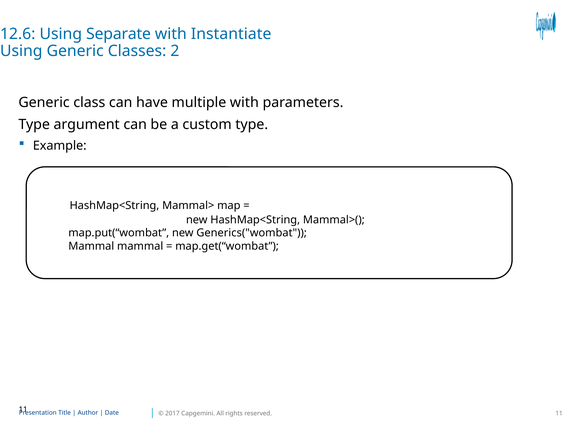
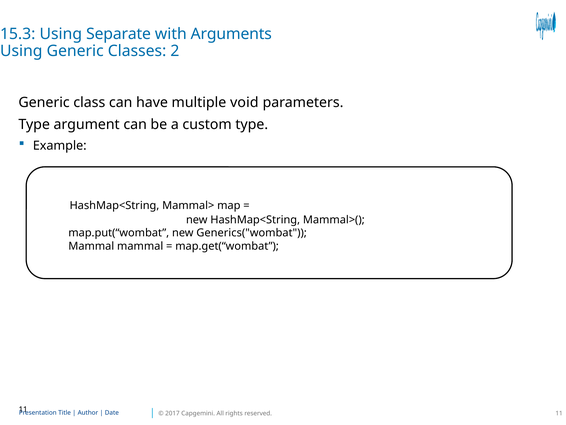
12.6: 12.6 -> 15.3 (18, 34)
Instantiate: Instantiate -> Arguments (231, 34)
multiple with: with -> void (244, 102)
